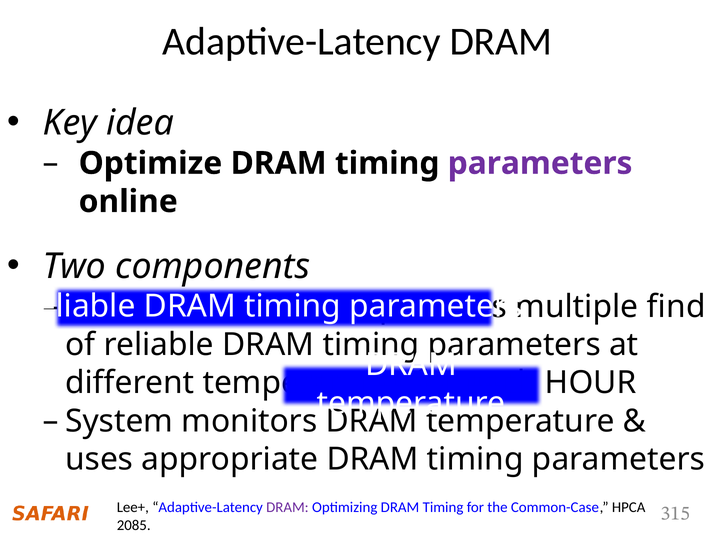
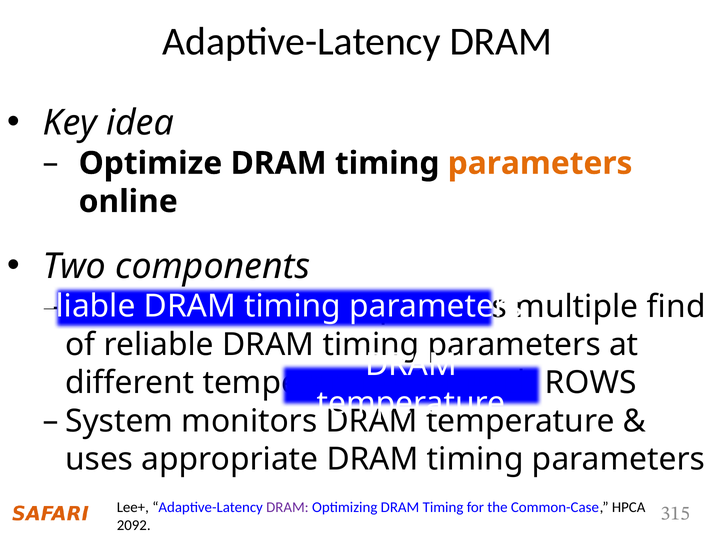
parameters colour: purple -> orange (540, 163)
HOUR: HOUR -> ROWS (591, 382)
2085: 2085 -> 2092 (134, 525)
